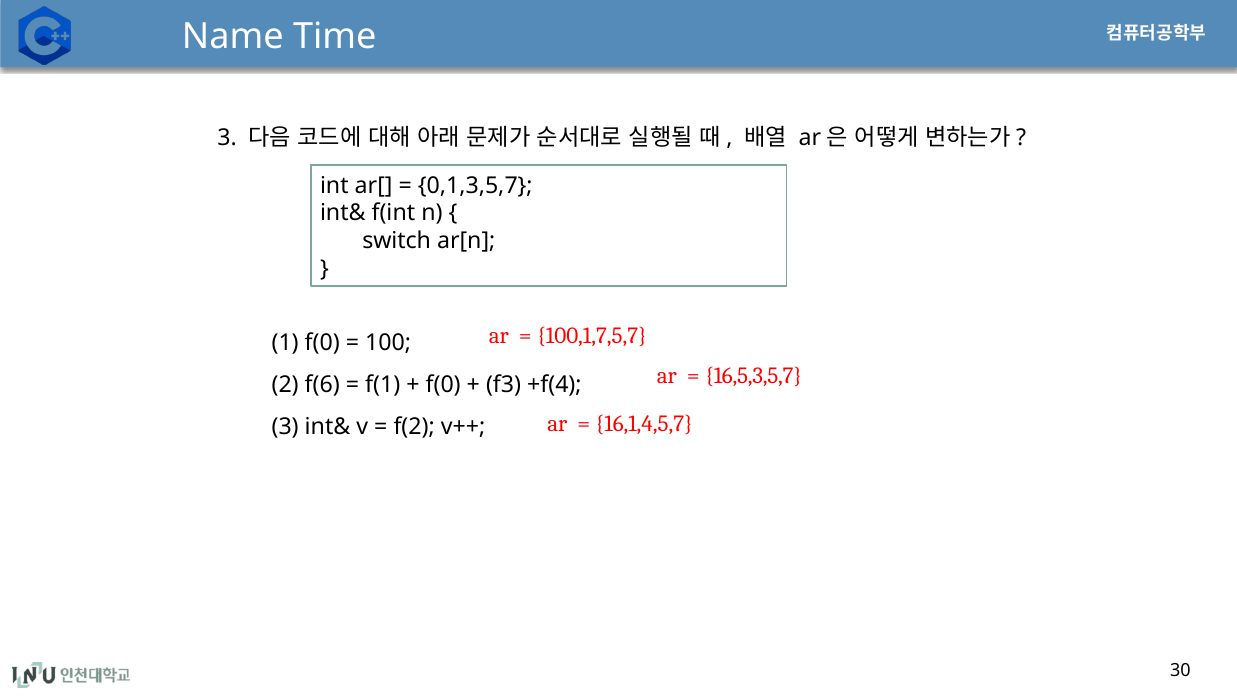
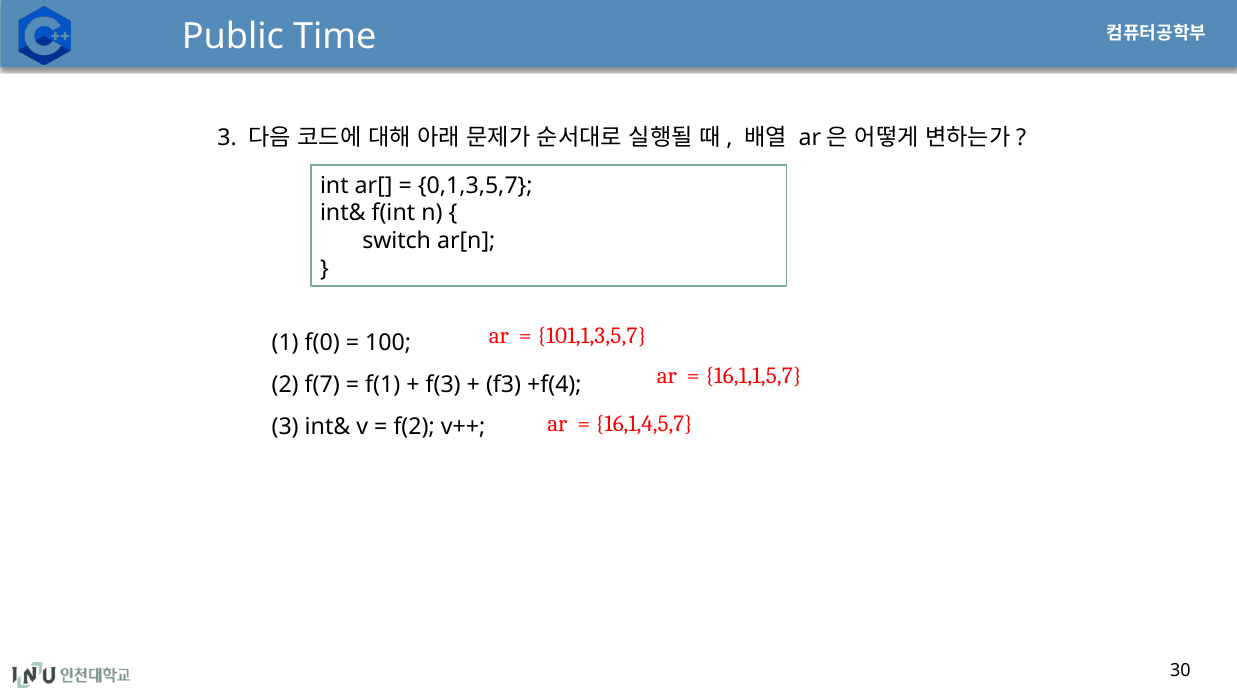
Name: Name -> Public (233, 36)
100,1,7,5,7: 100,1,7,5,7 -> 101,1,3,5,7 (592, 336)
16,5,3,5,7: 16,5,3,5,7 -> 16,1,1,5,7 (754, 376)
f(6: f(6 -> f(7 (322, 384)
f(0: f(0 -> f(3 (443, 384)
